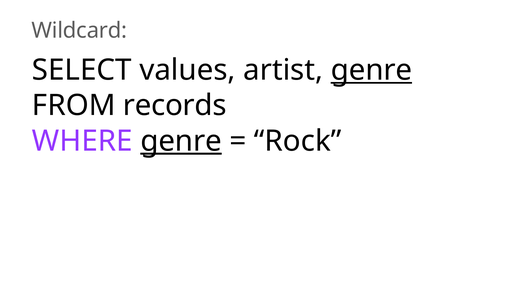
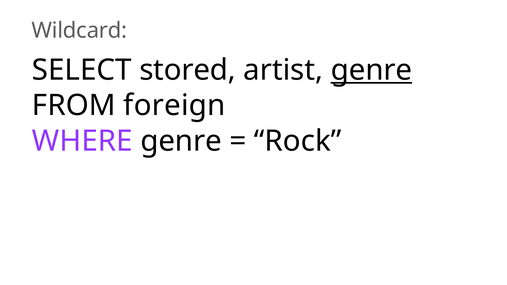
values: values -> stored (188, 70)
records: records -> foreign (174, 106)
genre underline: present -> none (181, 141)
